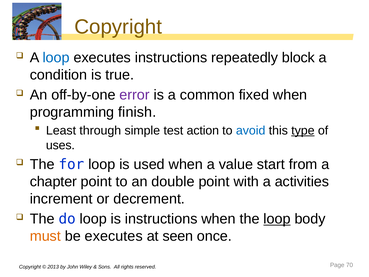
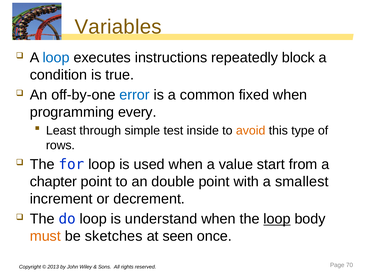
Copyright: Copyright -> Variables (118, 27)
error colour: purple -> blue (135, 95)
finish: finish -> every (137, 112)
action: action -> inside (203, 130)
avoid colour: blue -> orange (251, 130)
type underline: present -> none (303, 130)
uses: uses -> rows (60, 145)
activities: activities -> smallest (302, 181)
is instructions: instructions -> understand (161, 219)
be executes: executes -> sketches (114, 236)
